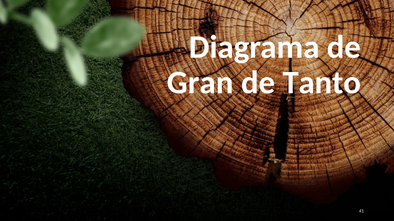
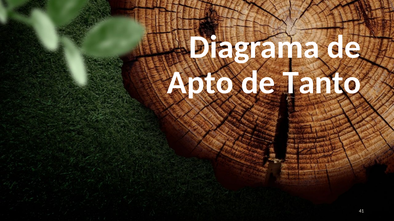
Gran: Gran -> Apto (200, 83)
